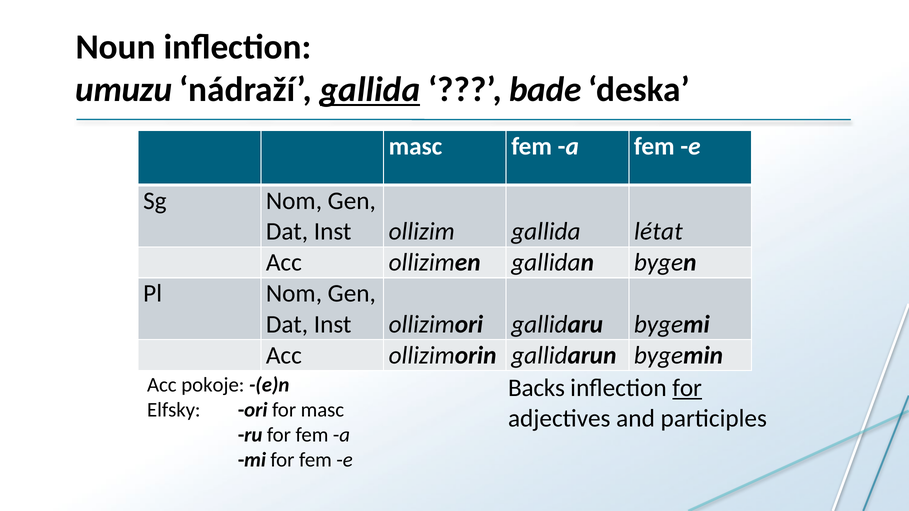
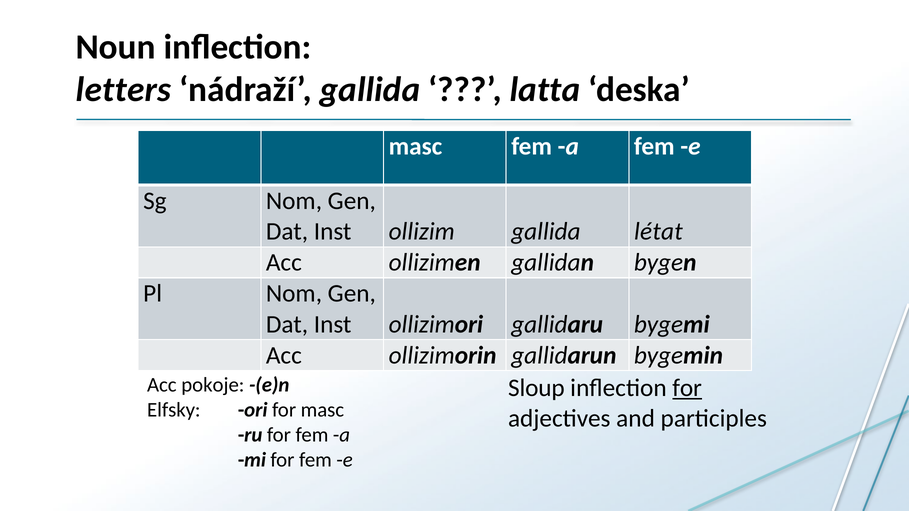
umuzu: umuzu -> letters (123, 90)
gallida underline: present -> none (370, 90)
bade: bade -> latta (545, 90)
Backs: Backs -> Sloup (536, 388)
